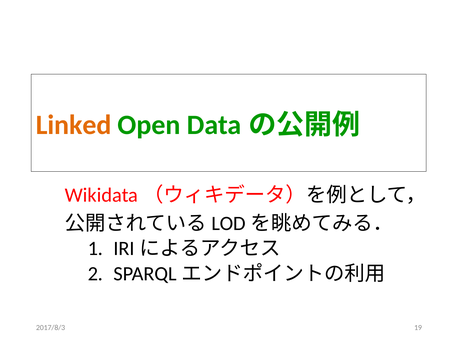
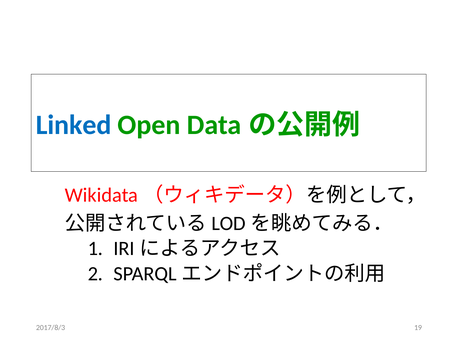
Linked colour: orange -> blue (74, 125)
